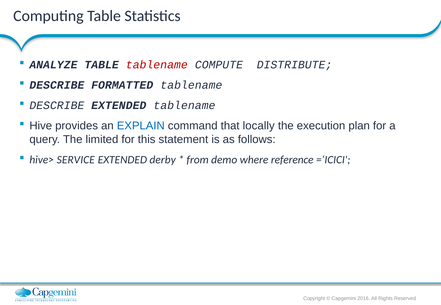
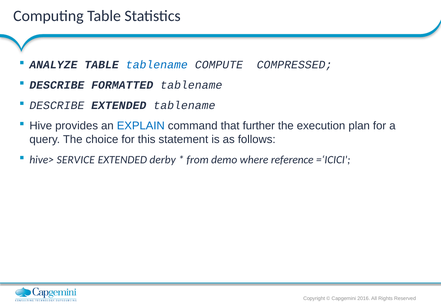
tablename colour: red -> blue (157, 65)
DISTRIBUTE: DISTRIBUTE -> COMPRESSED (295, 65)
locally: locally -> further (259, 126)
limited: limited -> choice (102, 140)
